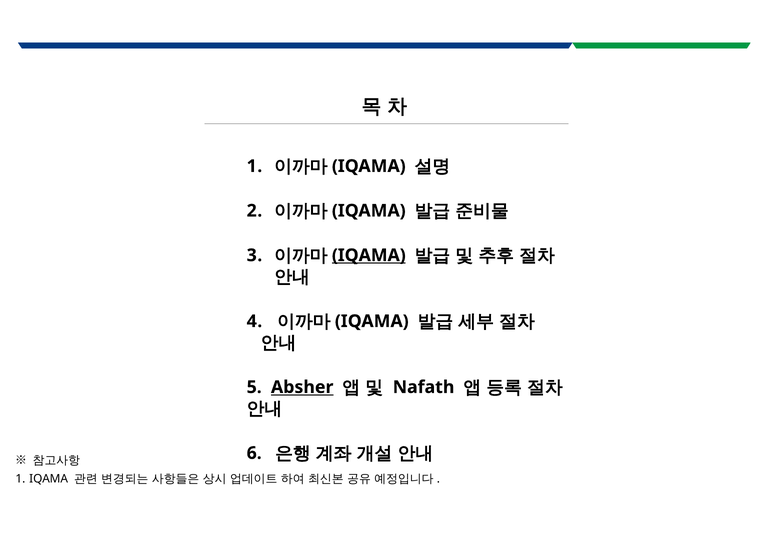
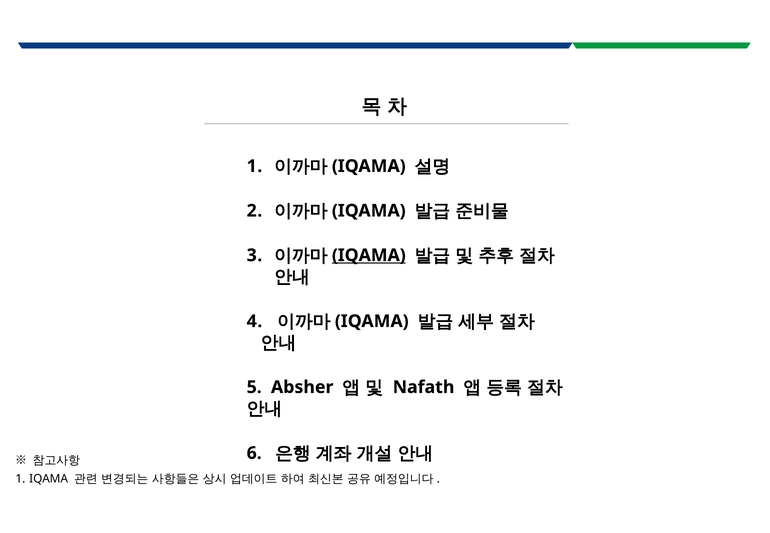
Absher underline: present -> none (302, 387)
